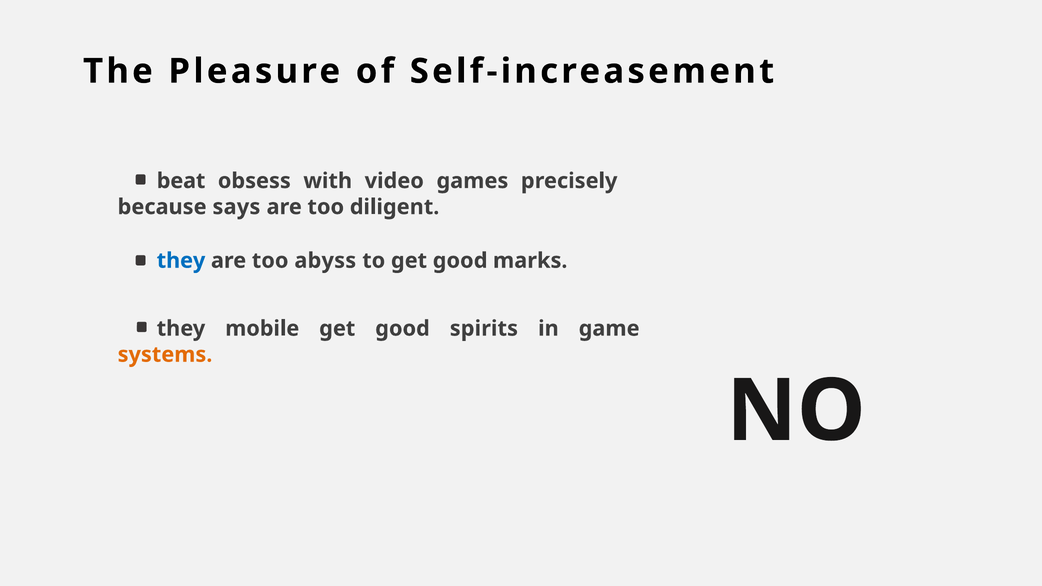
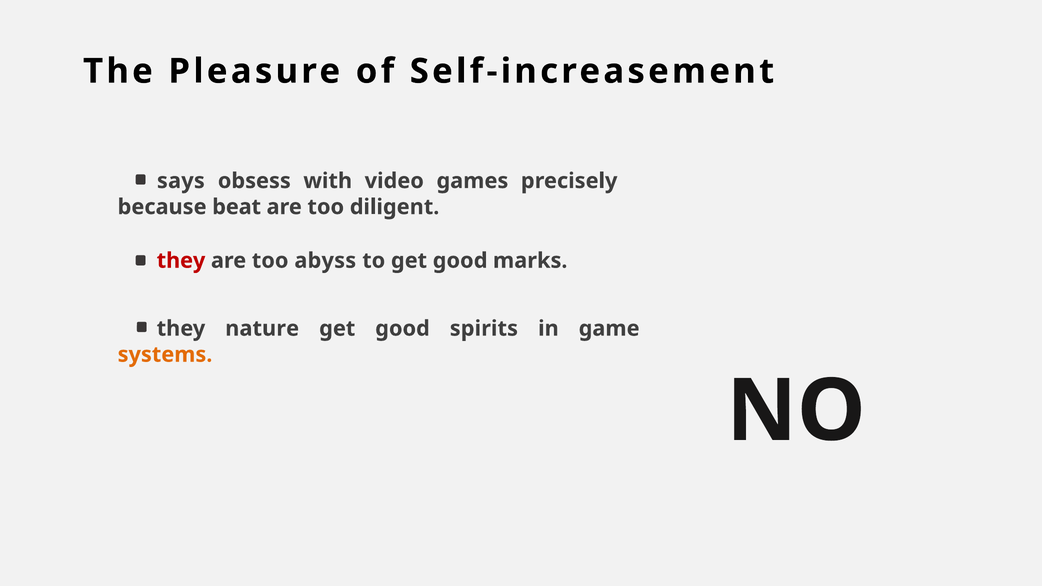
beat: beat -> says (181, 181)
says: says -> beat (237, 207)
they colour: blue -> red (181, 261)
mobile: mobile -> nature (262, 329)
